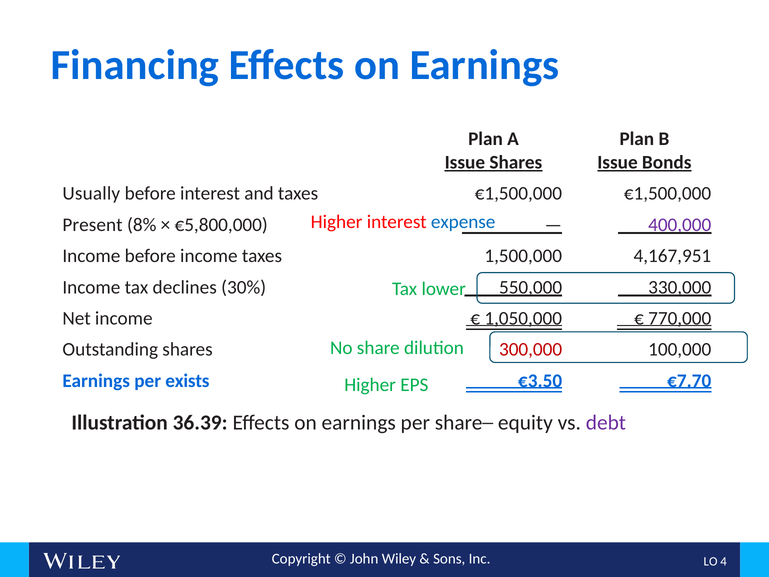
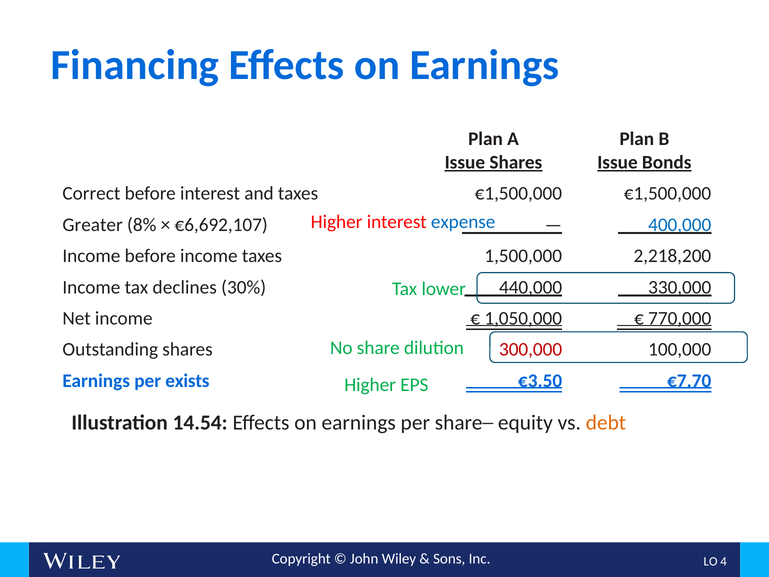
Usually: Usually -> Correct (91, 194)
Present: Present -> Greater (93, 225)
€5,800,000: €5,800,000 -> €6,692,107 (221, 225)
400,000 colour: purple -> blue (680, 225)
4,167,951: 4,167,951 -> 2,218,200 (672, 256)
550,000: 550,000 -> 440,000 (531, 287)
36.39: 36.39 -> 14.54 (200, 422)
debt colour: purple -> orange (606, 422)
